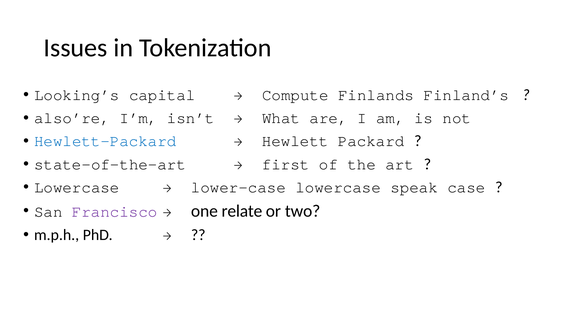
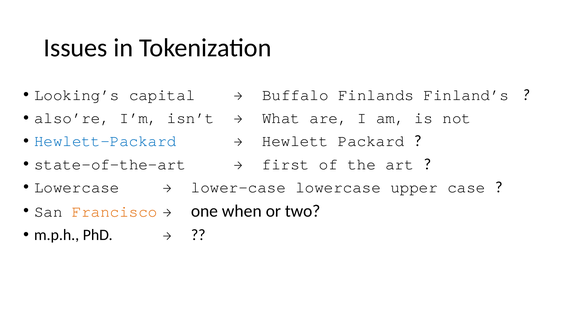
Compute: Compute -> Buffalo (295, 95)
speak: speak -> upper (414, 187)
Francisco colour: purple -> orange (115, 212)
relate: relate -> when (242, 211)
